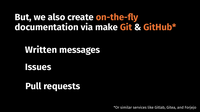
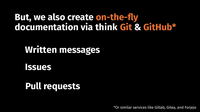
make: make -> think (106, 27)
